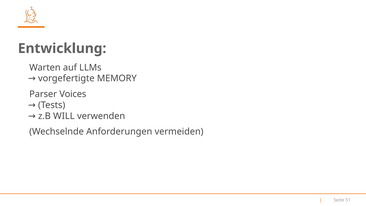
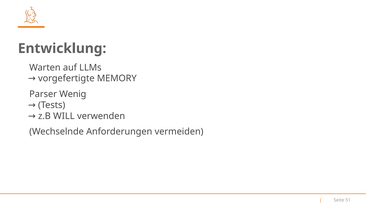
Voices: Voices -> Wenig (73, 94)
